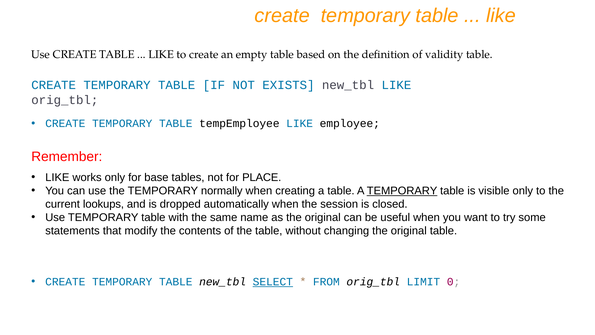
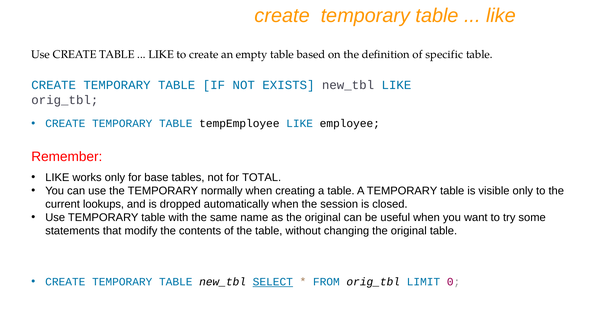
validity: validity -> specific (444, 54)
PLACE: PLACE -> TOTAL (262, 177)
TEMPORARY underline: present -> none (402, 191)
